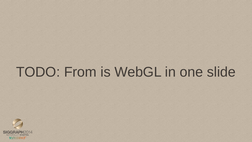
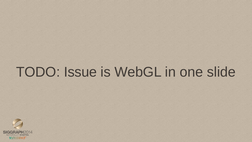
From: From -> Issue (80, 72)
